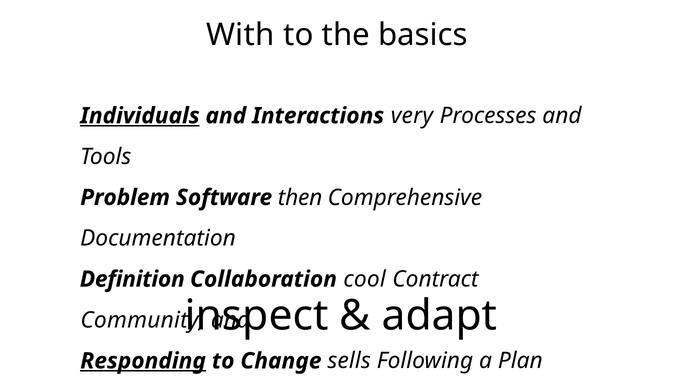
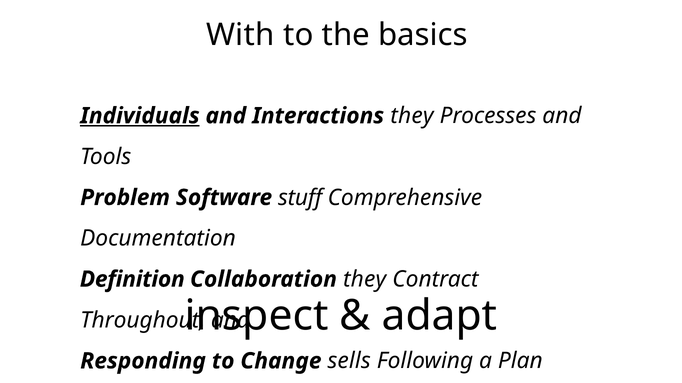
Interactions very: very -> they (412, 116)
then: then -> stuff (300, 198)
Collaboration cool: cool -> they (365, 280)
Community: Community -> Throughout (143, 321)
Responding underline: present -> none (143, 362)
